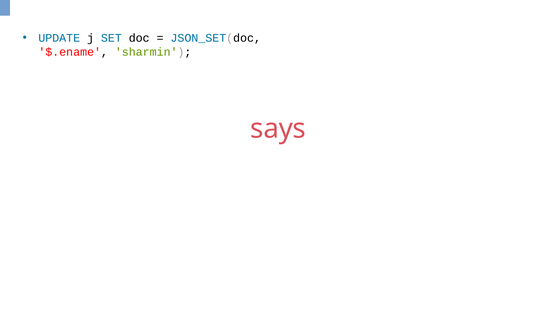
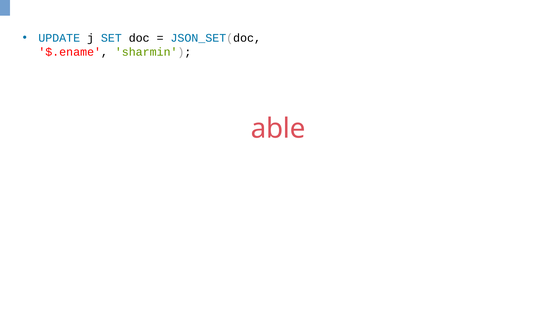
says: says -> able (278, 128)
